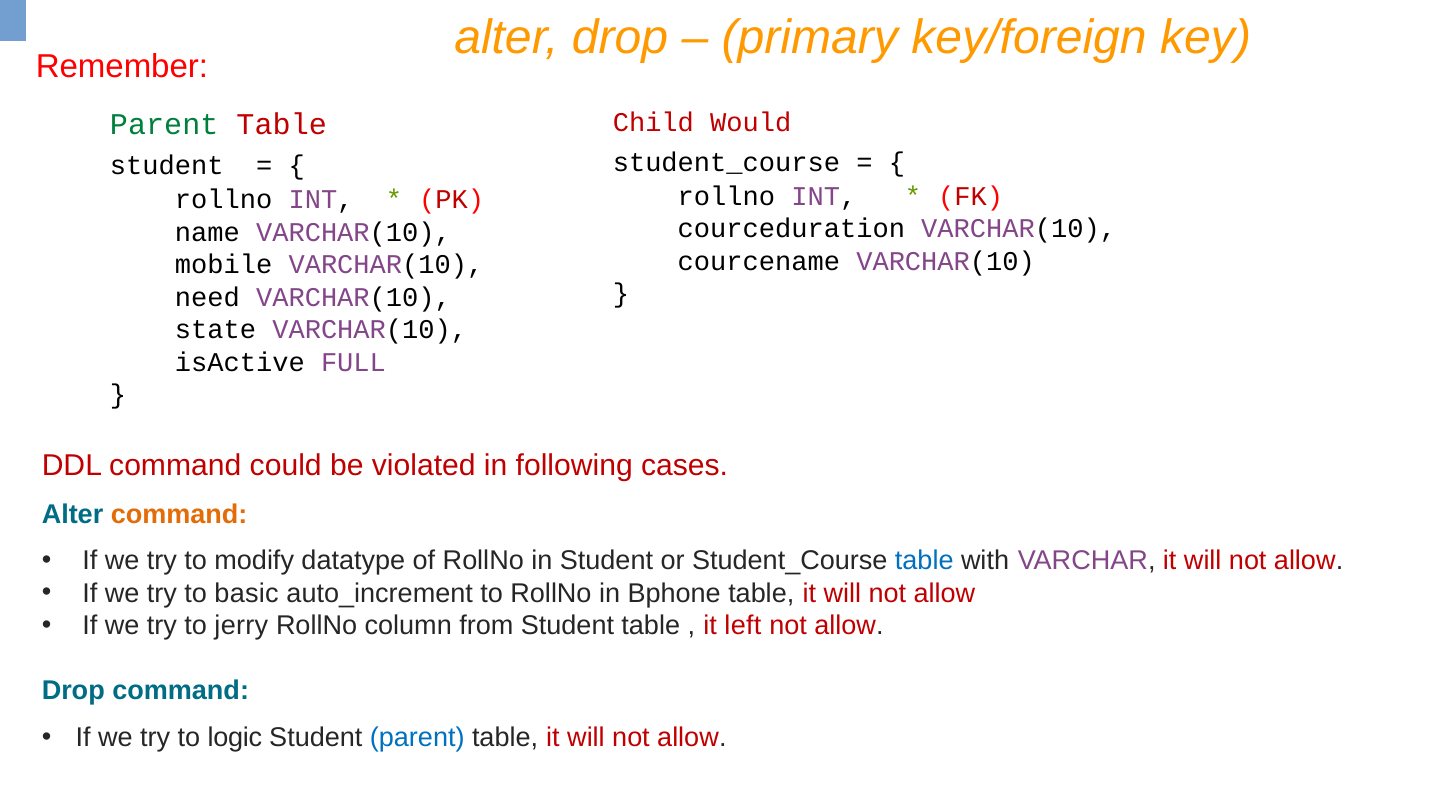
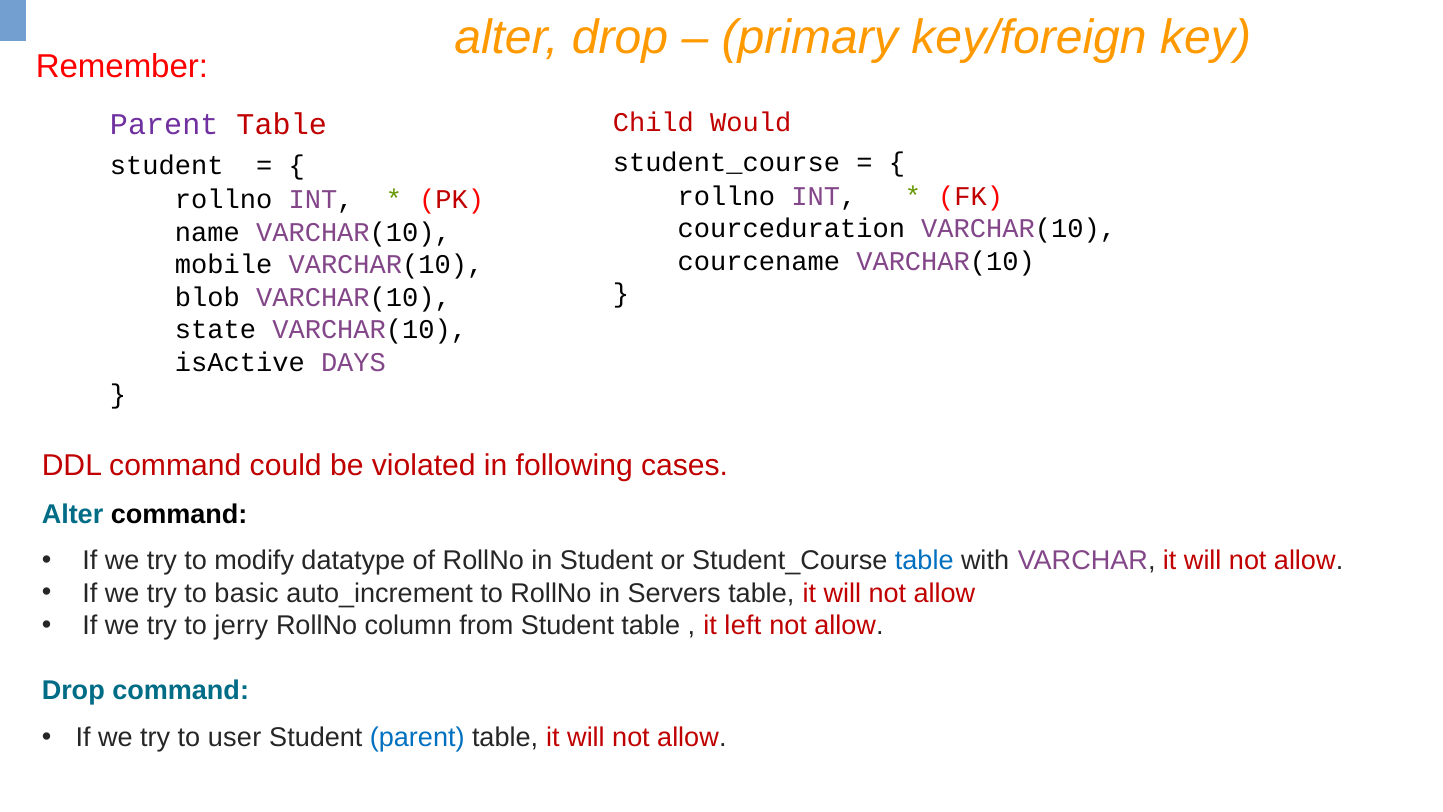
Parent colour: green -> purple (164, 124)
need: need -> blob (207, 297)
FULL: FULL -> DAYS (353, 362)
command colour: orange -> black (179, 514)
Bphone: Bphone -> Servers (674, 593)
logic: logic -> user (235, 737)
